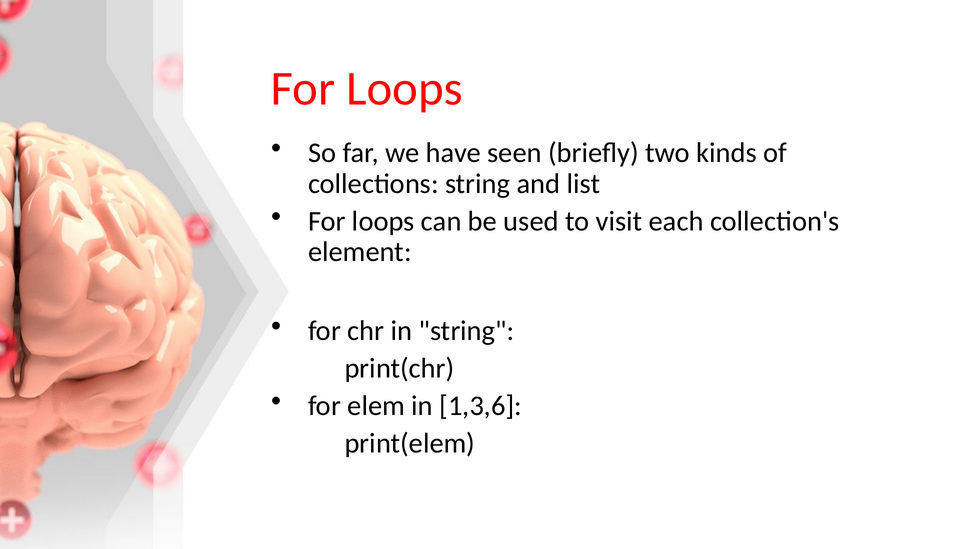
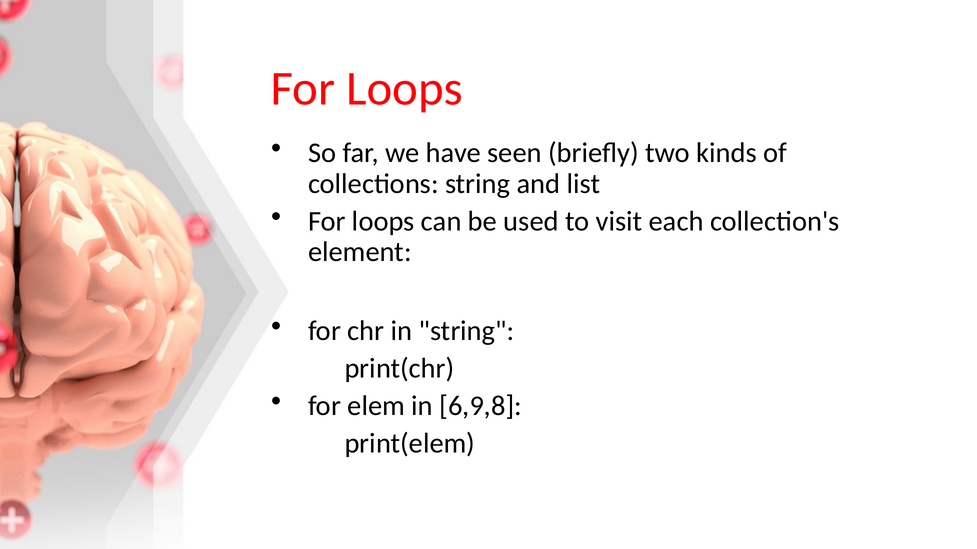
1,3,6: 1,3,6 -> 6,9,8 (481, 406)
